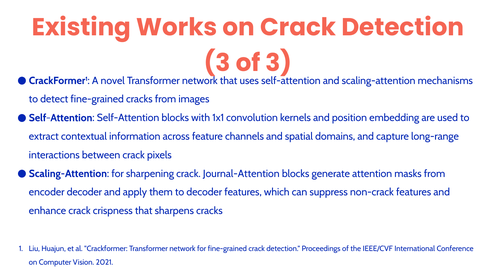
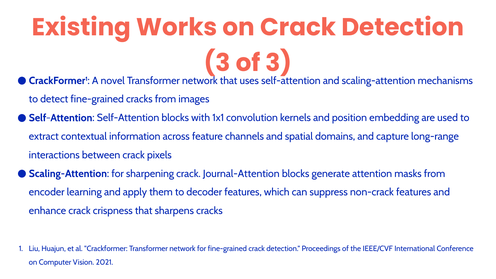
encoder decoder: decoder -> learning (84, 192)
